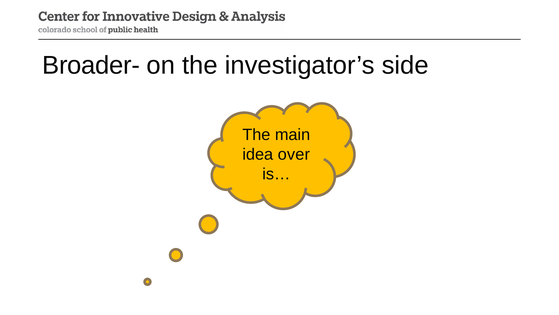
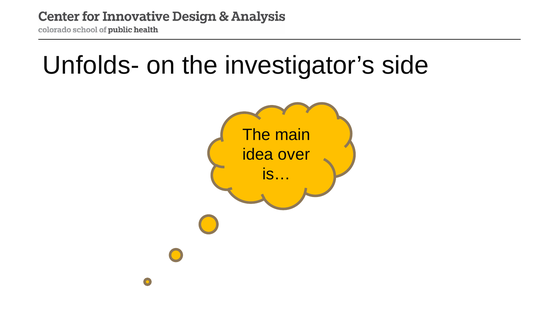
Broader-: Broader- -> Unfolds- (91, 65)
